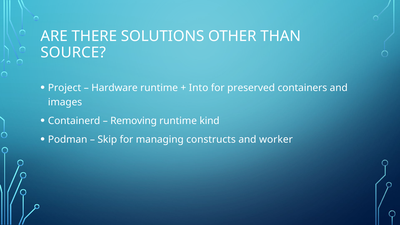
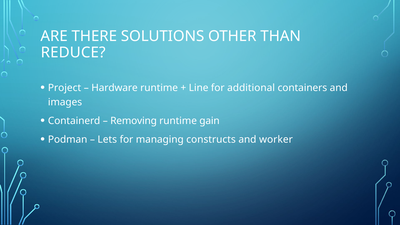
SOURCE: SOURCE -> REDUCE (73, 53)
Into: Into -> Line (199, 88)
preserved: preserved -> additional (251, 88)
kind: kind -> gain (210, 121)
Skip: Skip -> Lets (107, 139)
